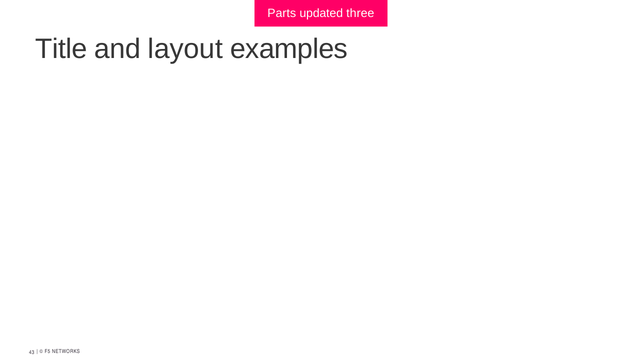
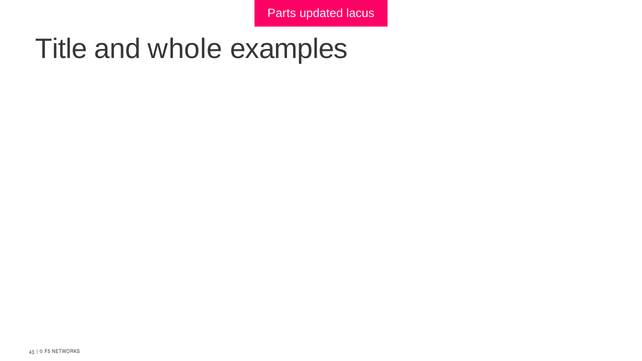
three: three -> lacus (360, 13)
layout: layout -> whole (185, 49)
